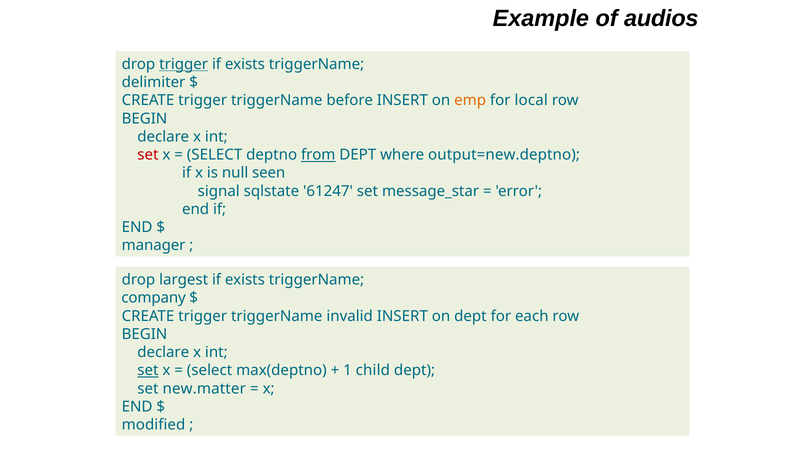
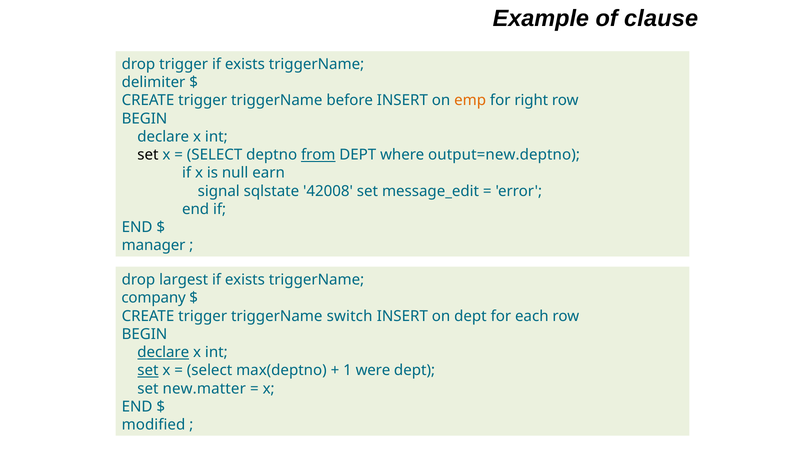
audios: audios -> clause (661, 19)
trigger underline: present -> none (184, 64)
local: local -> right (531, 100)
set colour: red -> black (148, 155)
seen: seen -> earn (269, 173)
61247: 61247 -> 42008 (328, 191)
message_star: message_star -> message_edit (431, 191)
invalid: invalid -> switch (350, 316)
declare underline: none -> present (163, 352)
child: child -> were (373, 370)
